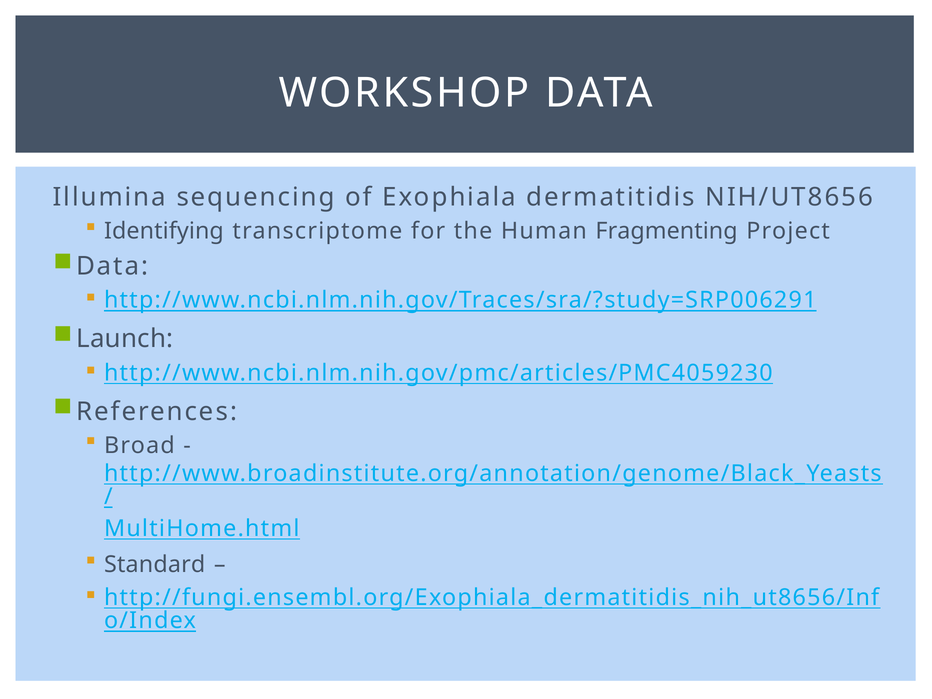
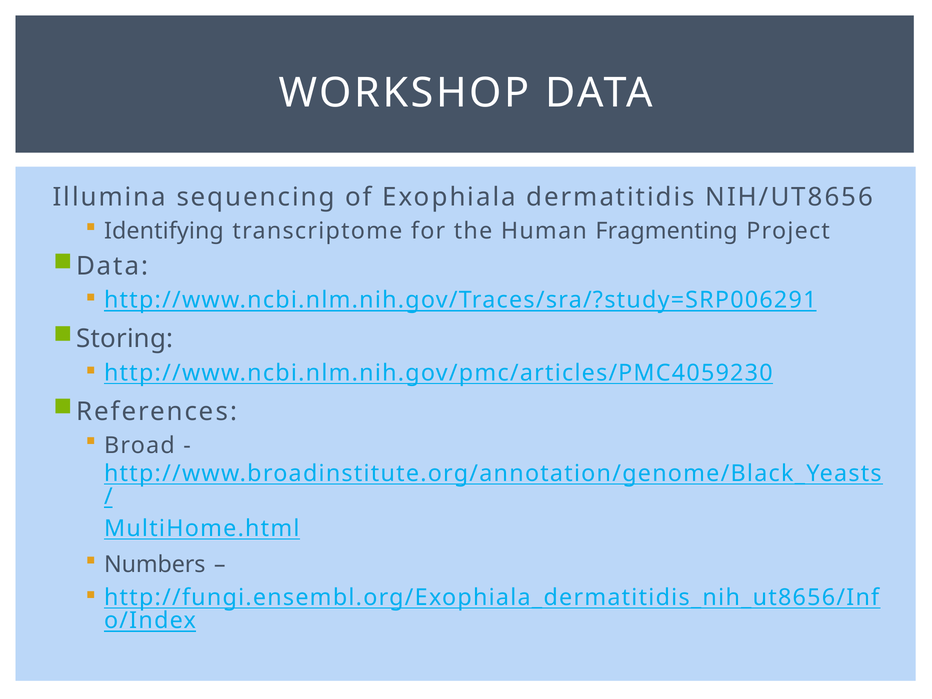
Launch: Launch -> Storing (125, 339)
Standard: Standard -> Numbers (155, 565)
